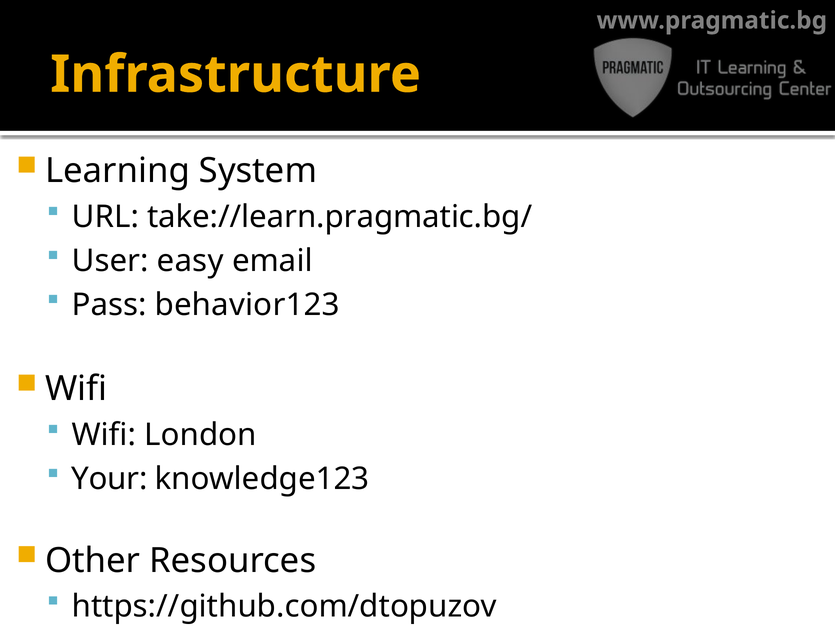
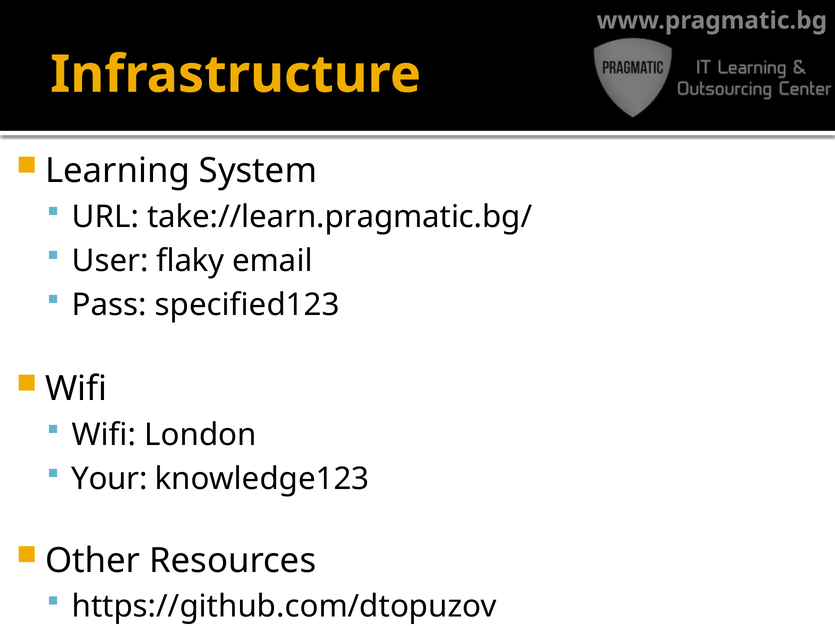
easy: easy -> flaky (190, 261)
behavior123: behavior123 -> specified123 (247, 305)
